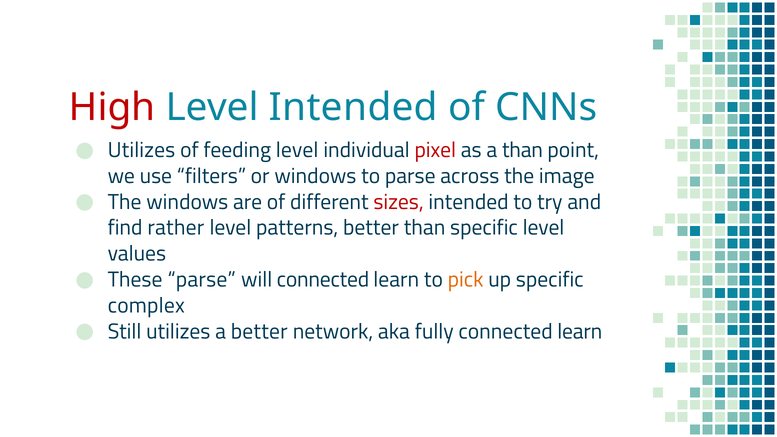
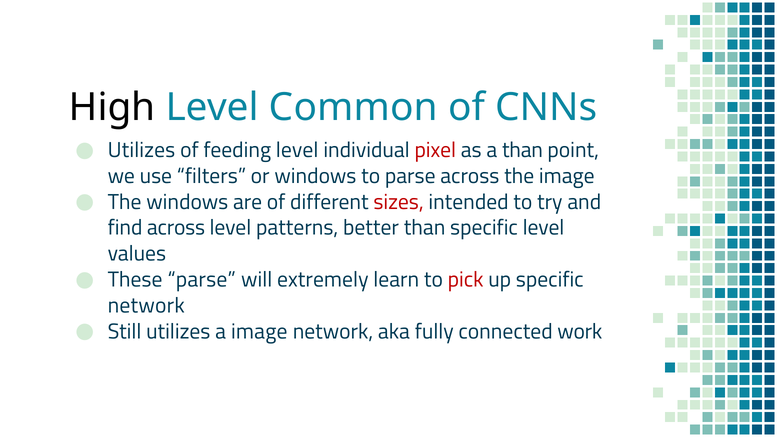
High colour: red -> black (112, 107)
Level Intended: Intended -> Common (353, 107)
find rather: rather -> across (176, 228)
will connected: connected -> extremely (323, 280)
pick colour: orange -> red (466, 280)
complex: complex -> network (146, 306)
a better: better -> image (259, 331)
fully connected learn: learn -> work (580, 331)
